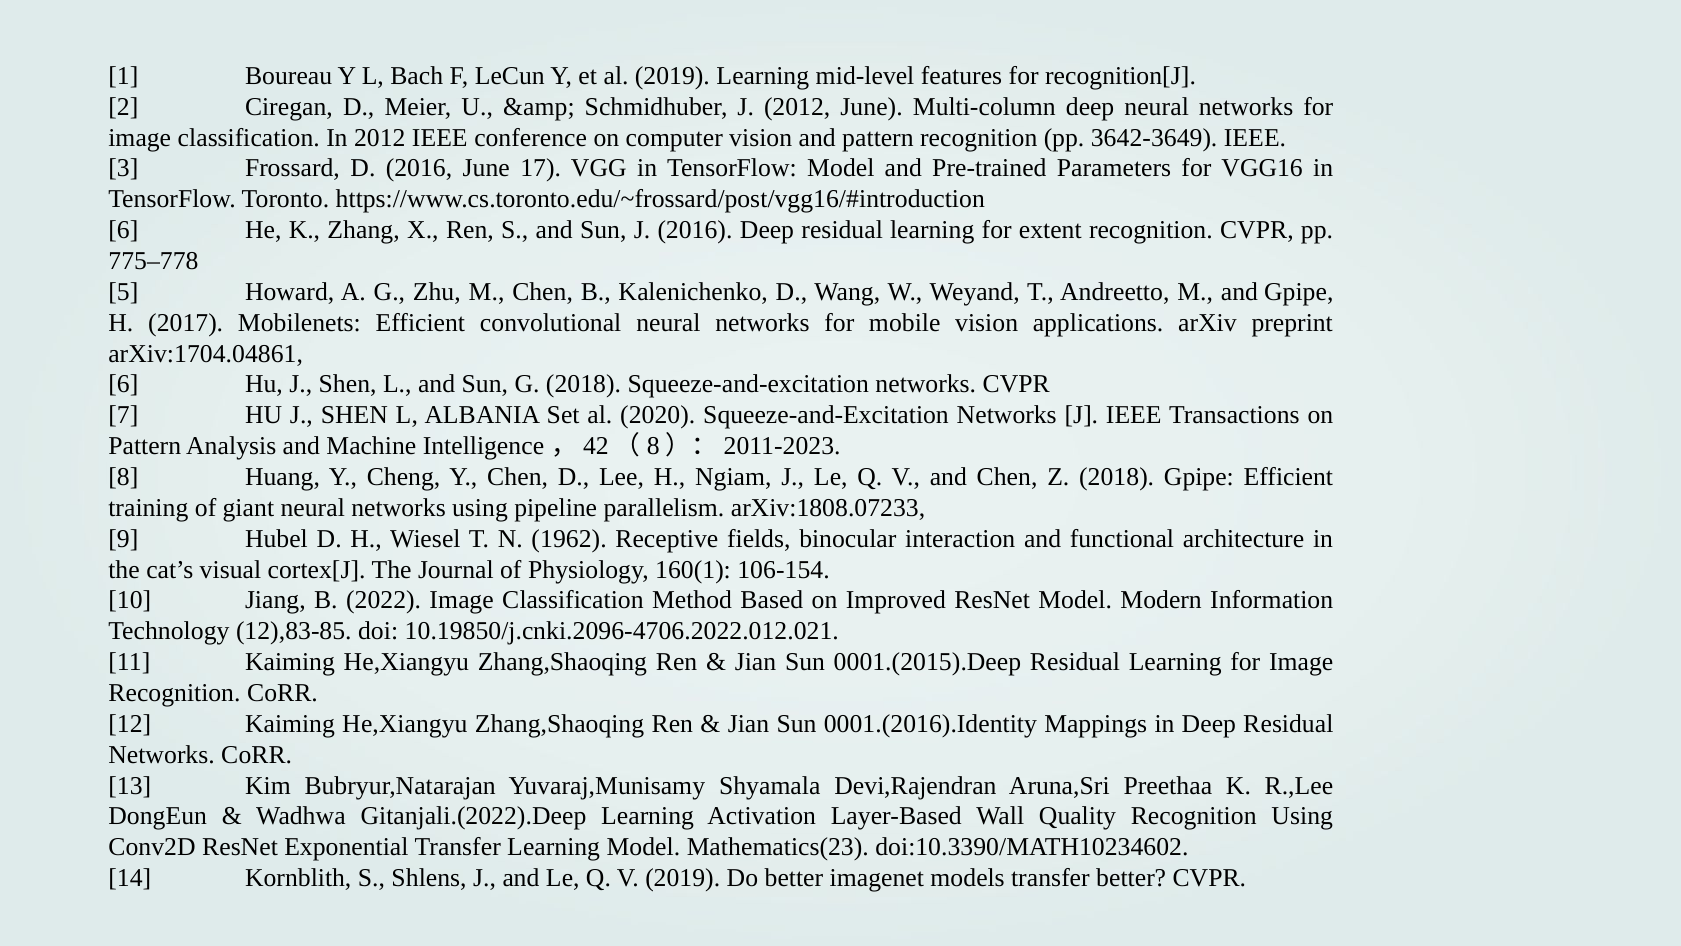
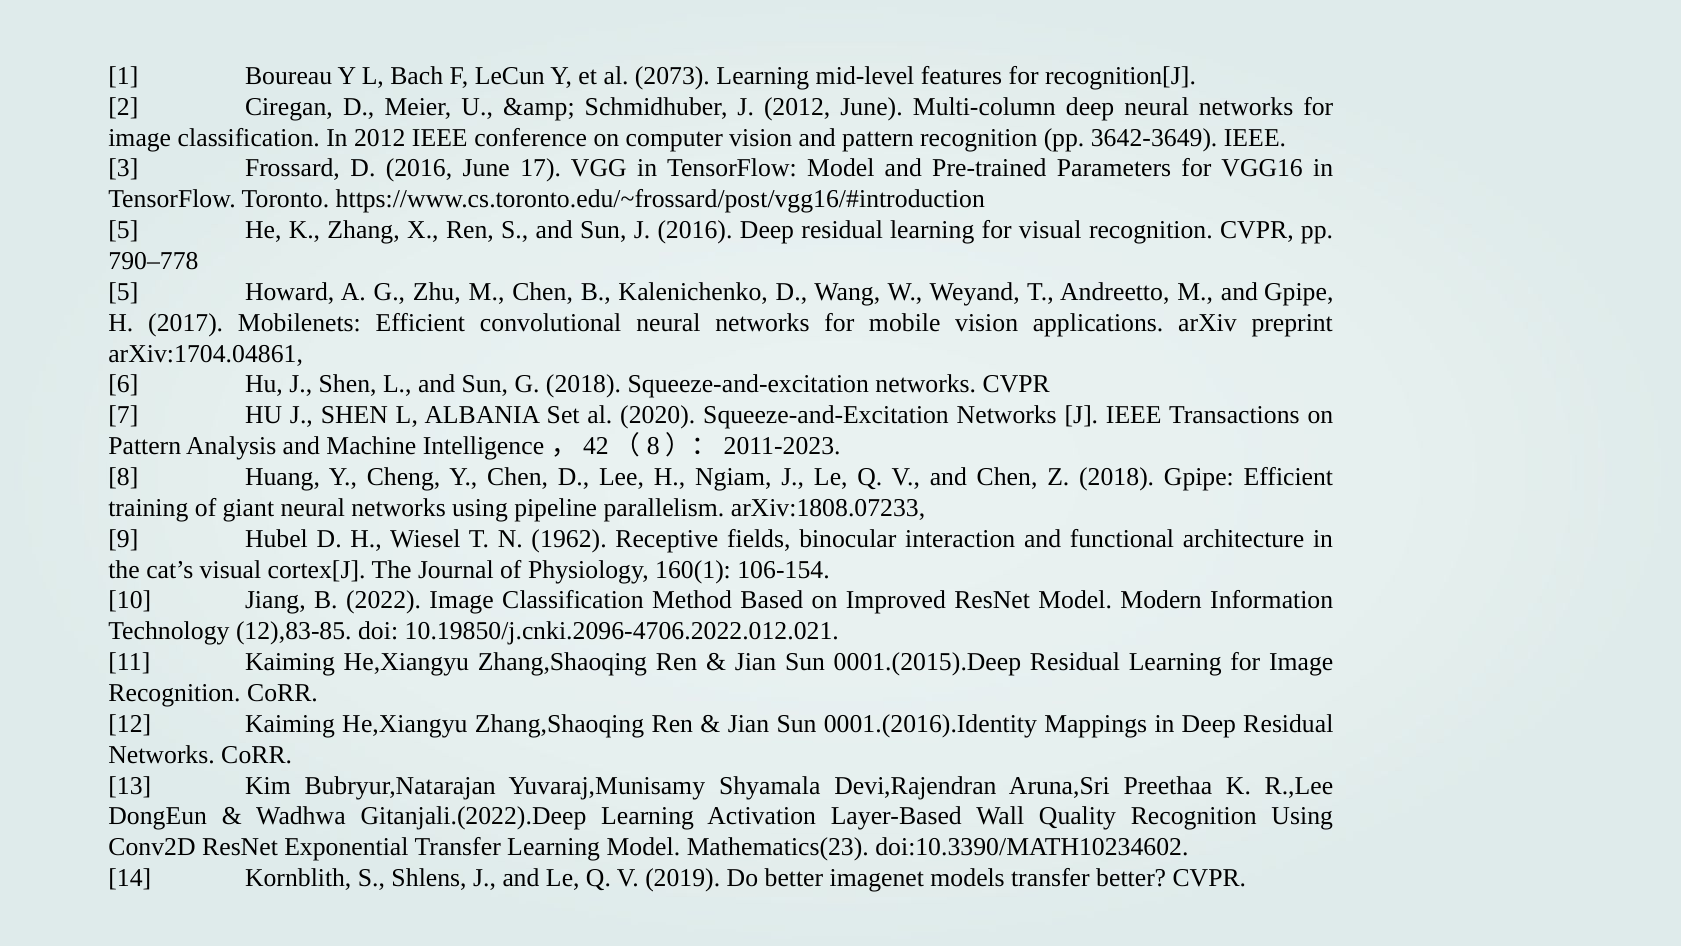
al 2019: 2019 -> 2073 (672, 76)
6: 6 -> 5 (123, 230)
for extent: extent -> visual (1050, 230)
775–778: 775–778 -> 790–778 (153, 261)
